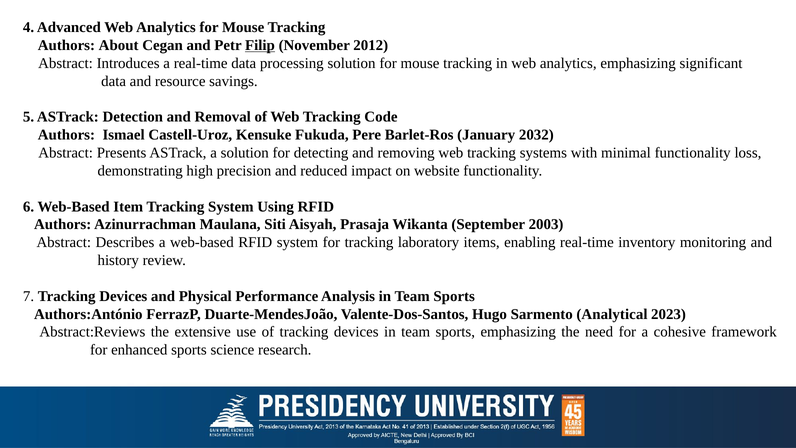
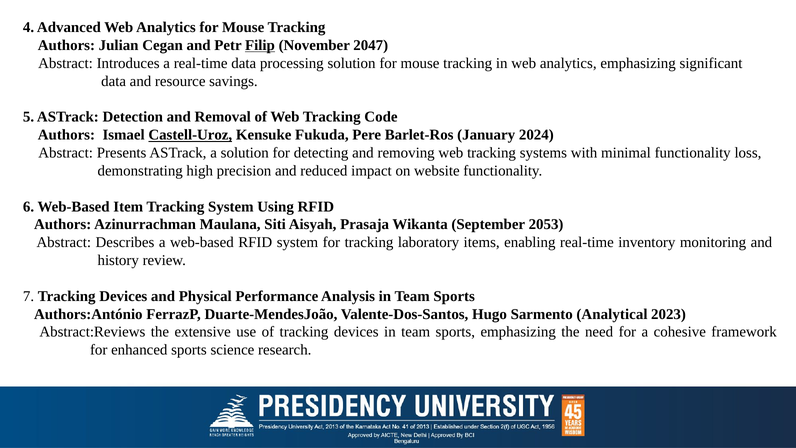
About: About -> Julian (119, 45)
2012: 2012 -> 2047 (371, 45)
Castell-Uroz underline: none -> present (190, 135)
2032: 2032 -> 2024 (536, 135)
2003: 2003 -> 2053 (546, 224)
